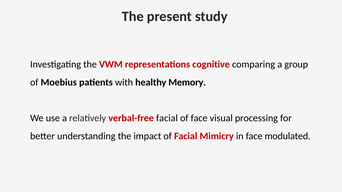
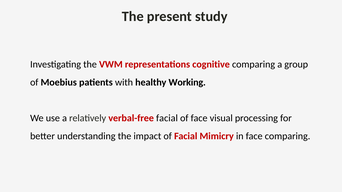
Memory: Memory -> Working (187, 82)
face modulated: modulated -> comparing (288, 136)
